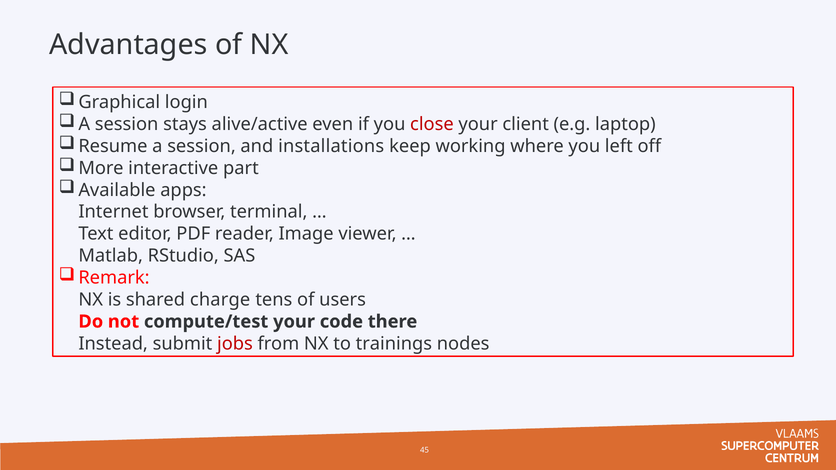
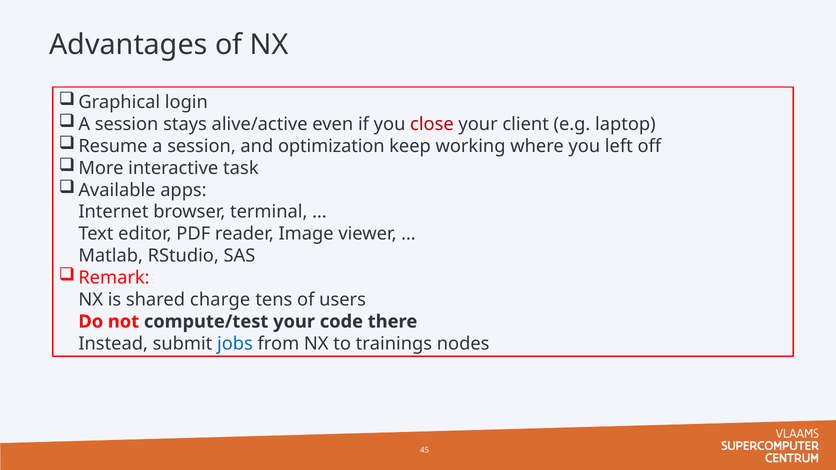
installations: installations -> optimization (331, 146)
part: part -> task (241, 168)
jobs colour: red -> blue (235, 344)
